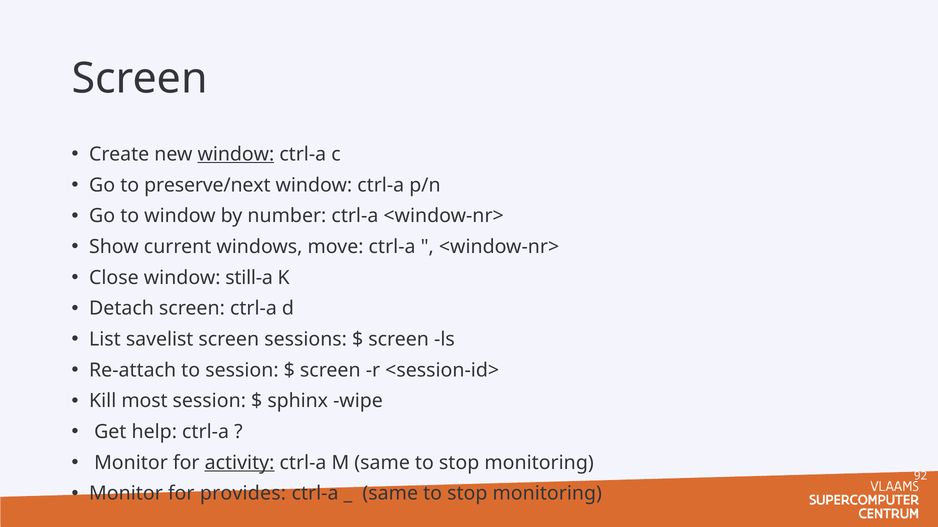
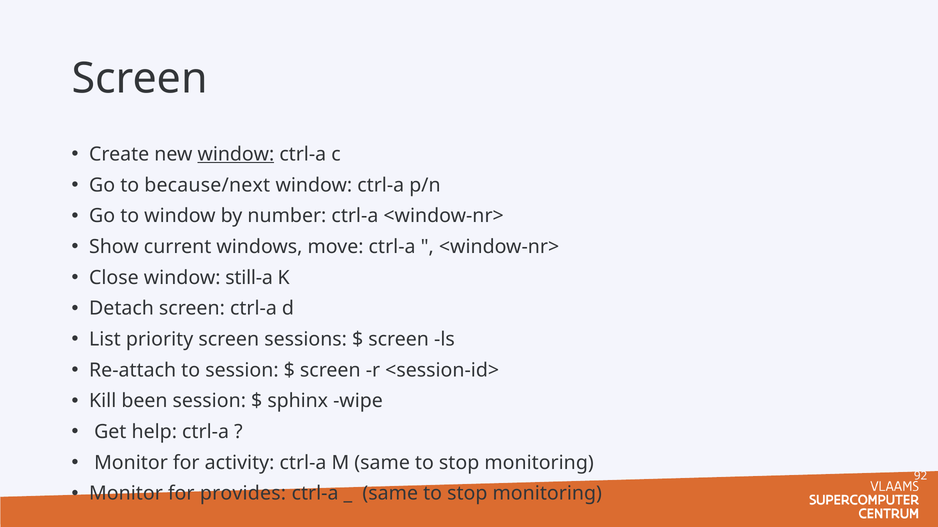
preserve/next: preserve/next -> because/next (207, 185)
savelist: savelist -> priority (160, 340)
most: most -> been (144, 401)
activity underline: present -> none (240, 463)
